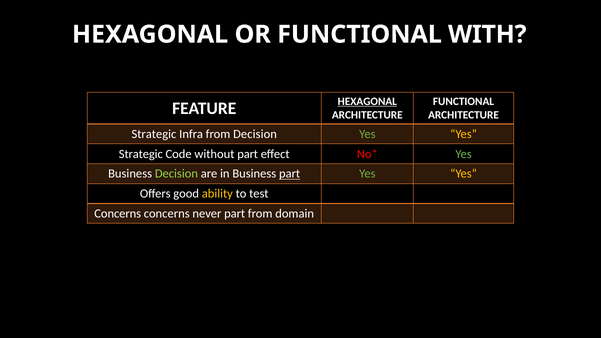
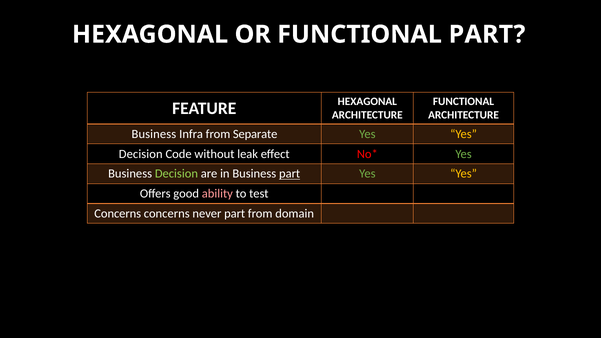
FUNCTIONAL WITH: WITH -> PART (487, 34)
HEXAGONAL underline: present -> none (367, 101)
Strategic: Strategic -> Business (154, 134)
from Decision: Decision -> Separate (255, 134)
Strategic: Strategic -> Decision (141, 154)
without part: part -> leak (248, 154)
ability colour: yellow -> pink (217, 194)
